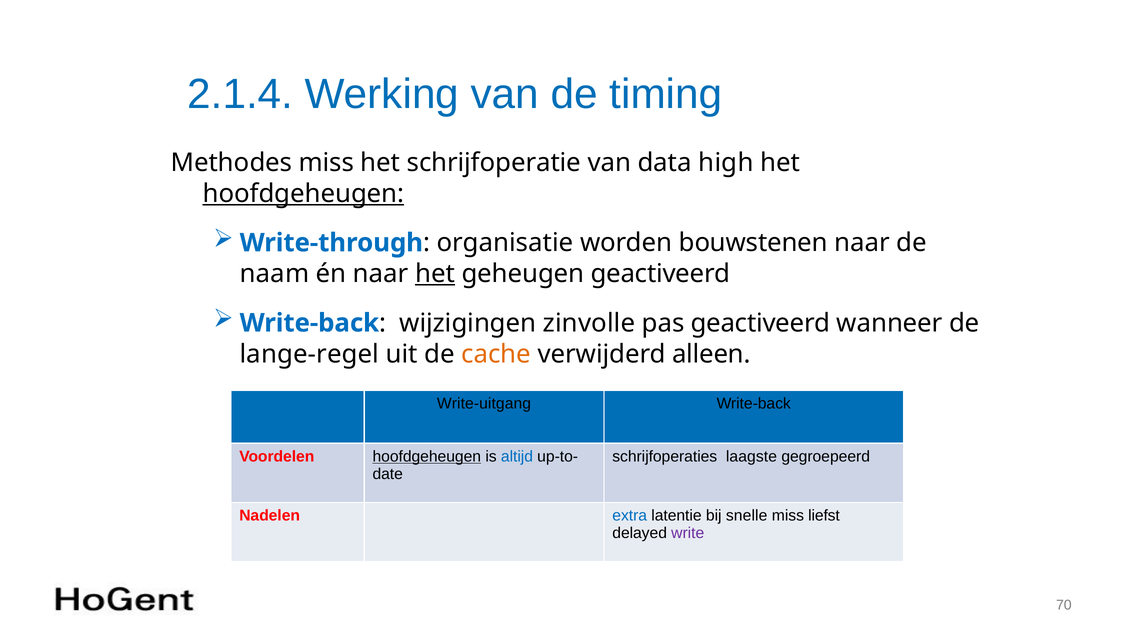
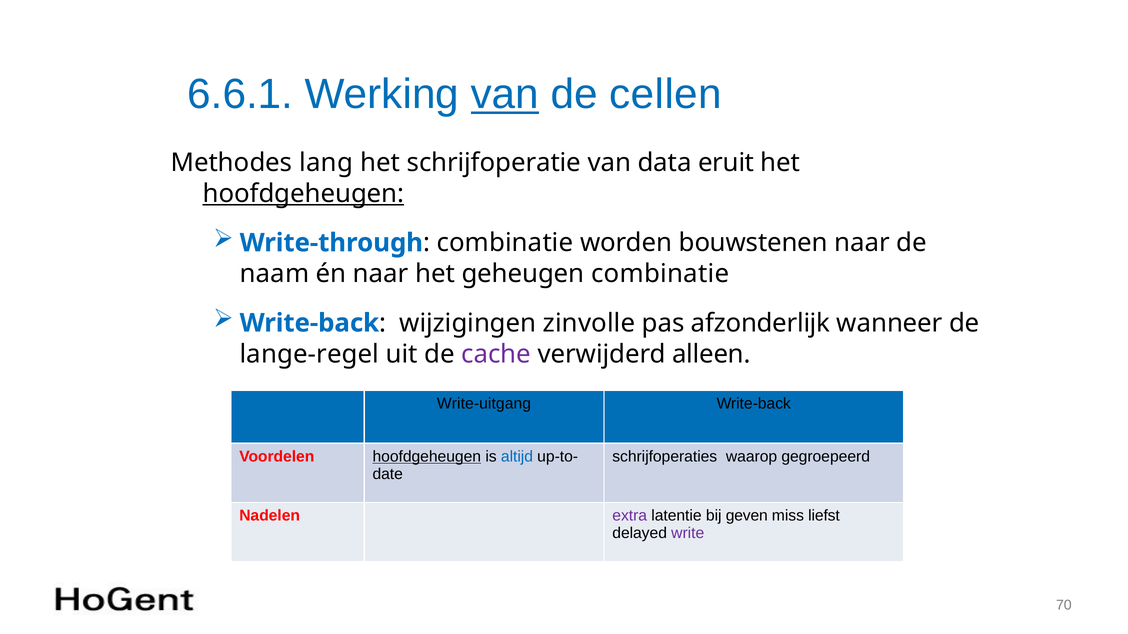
2.1.4: 2.1.4 -> 6.6.1 (240, 94)
van underline: none -> present (505, 94)
timing: timing -> cellen (666, 94)
Methodes miss: miss -> lang (326, 163)
high: high -> eruit (726, 163)
Write-through organisatie: organisatie -> combinatie (505, 243)
het underline: present -> none (435, 274)
geheugen geactiveerd: geactiveerd -> combinatie (660, 274)
pas geactiveerd: geactiveerd -> afzonderlijk (760, 323)
cache colour: orange -> purple (496, 354)
laagste: laagste -> waarop (752, 457)
extra colour: blue -> purple (630, 516)
snelle: snelle -> geven (747, 516)
